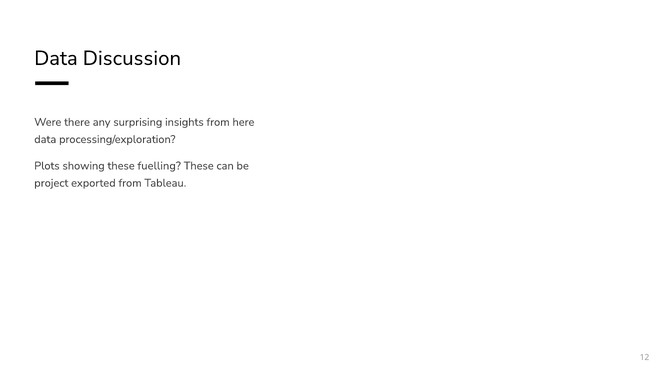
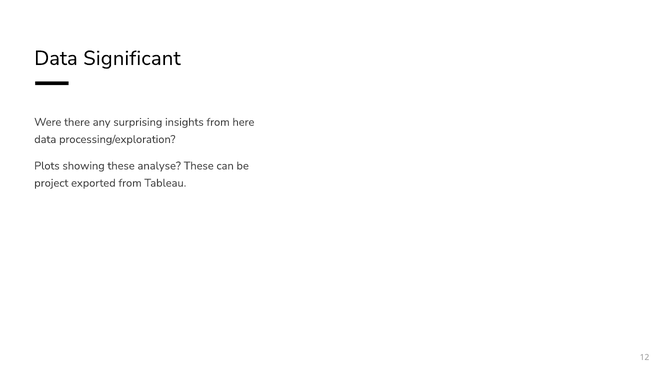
Discussion: Discussion -> Significant (132, 58)
fuelling: fuelling -> analyse (159, 166)
